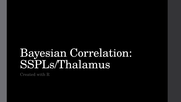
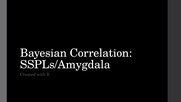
SSPLs/Thalamus: SSPLs/Thalamus -> SSPLs/Amygdala (65, 65)
